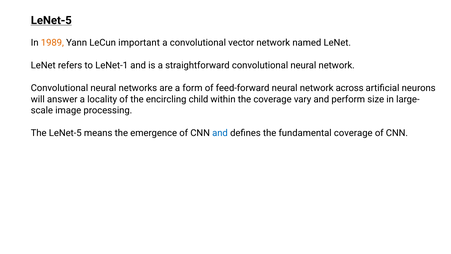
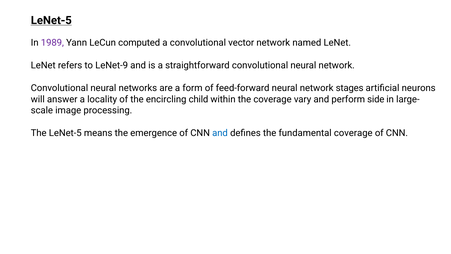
1989 colour: orange -> purple (52, 43)
important: important -> computed (139, 43)
LeNet-1: LeNet-1 -> LeNet-9 (112, 65)
across: across -> stages (350, 88)
size: size -> side (376, 99)
